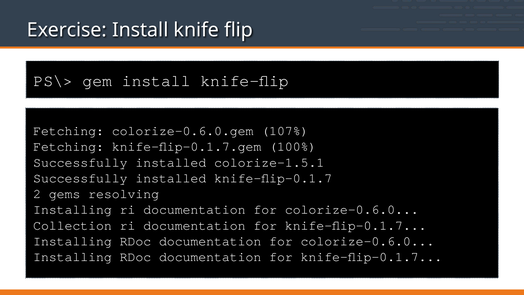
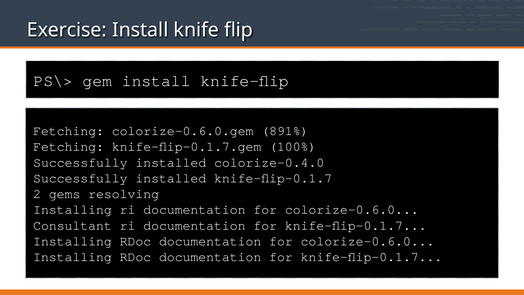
107%: 107% -> 891% (285, 131)
colorize-1.5.1: colorize-1.5.1 -> colorize-0.4.0 (269, 162)
Collection: Collection -> Consultant (72, 225)
